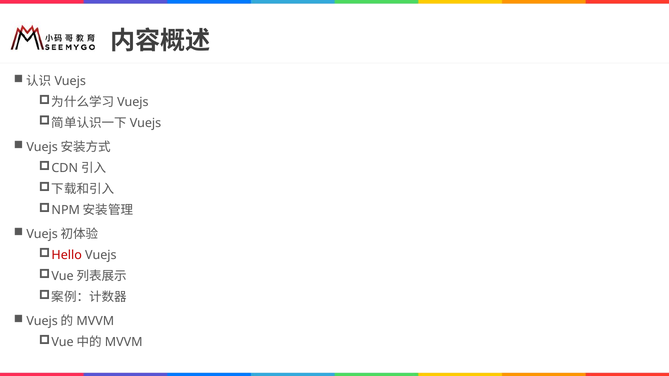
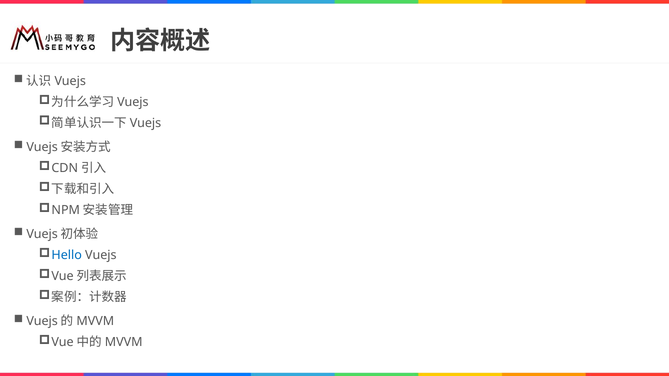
Hello colour: red -> blue (67, 255)
